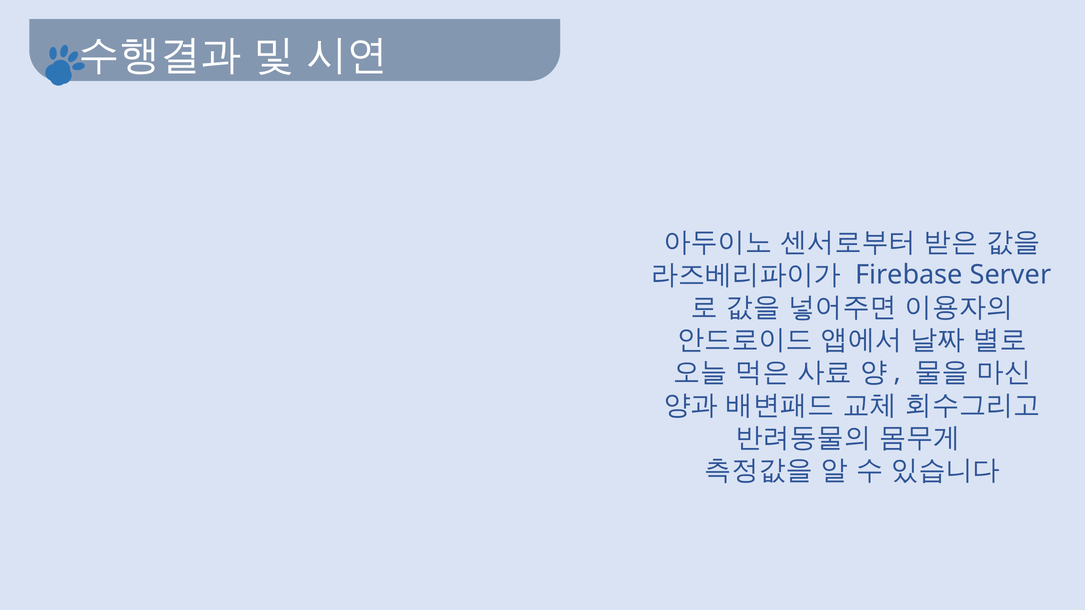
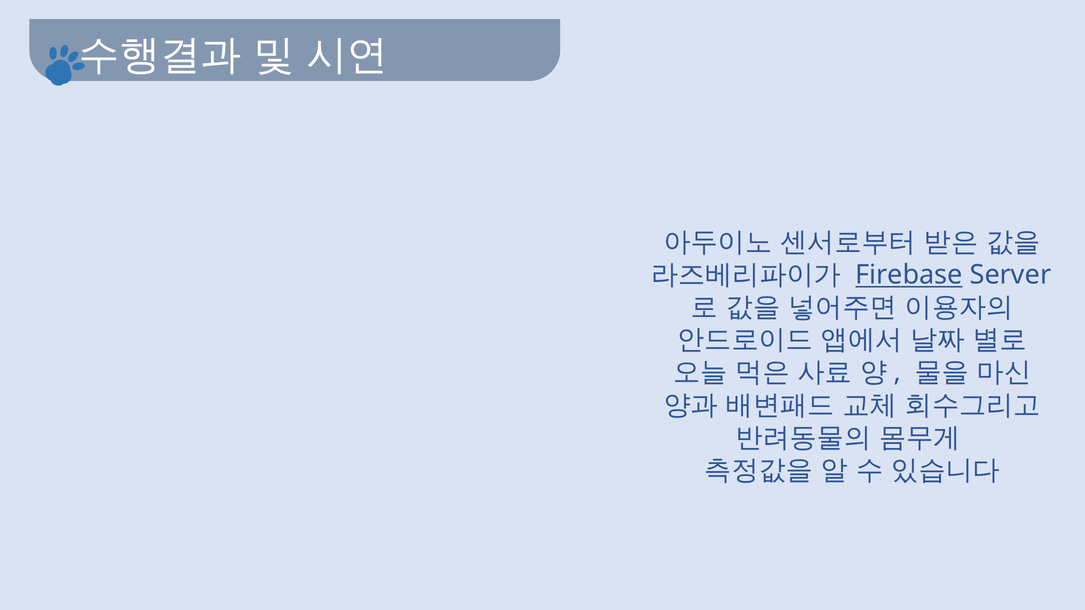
Firebase underline: none -> present (909, 275)
